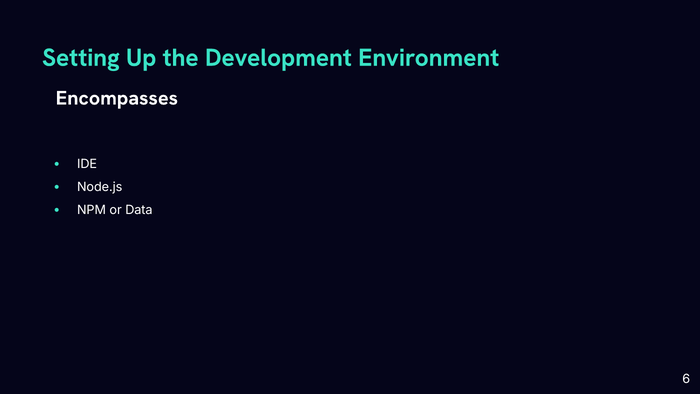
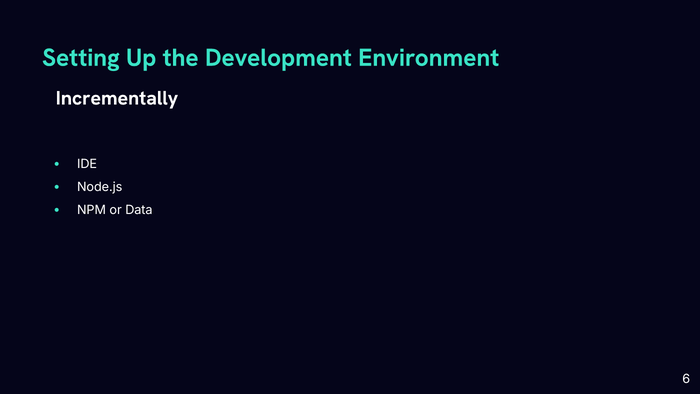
Encompasses: Encompasses -> Incrementally (117, 98)
